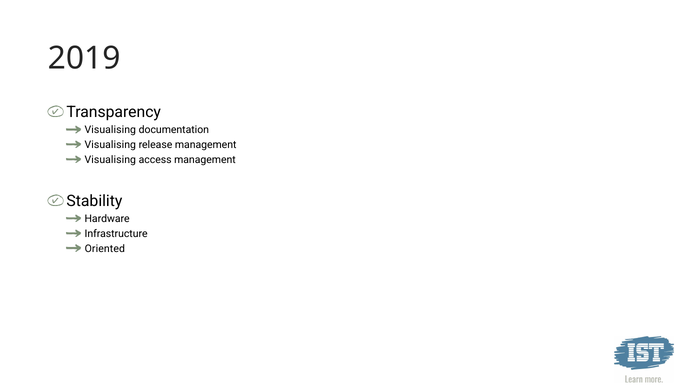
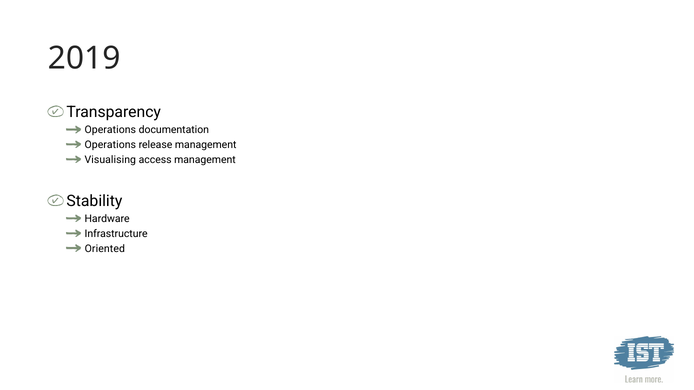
Visualising: Visualising -> Operations (110, 130)
Visualising: Visualising -> Operations (110, 145)
